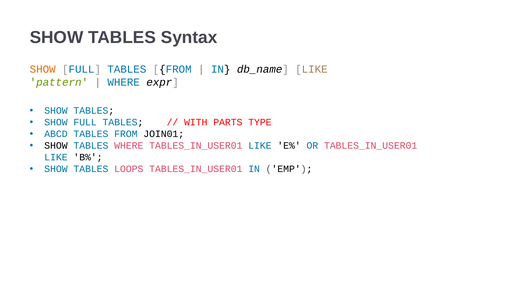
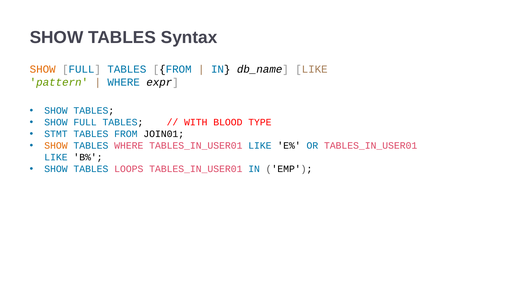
PARTS: PARTS -> BLOOD (228, 122)
ABCD: ABCD -> STMT (56, 134)
SHOW colour: black -> orange (56, 145)
